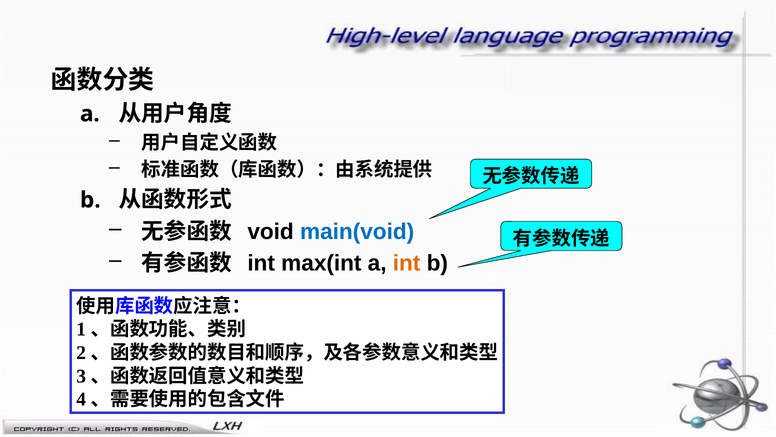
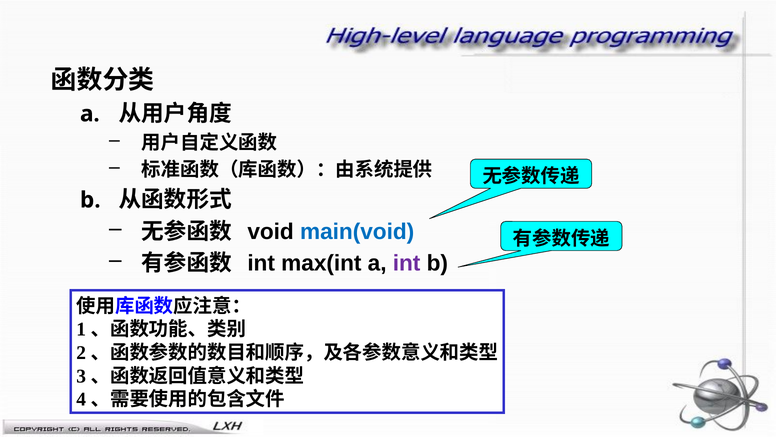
int colour: orange -> purple (407, 263)
